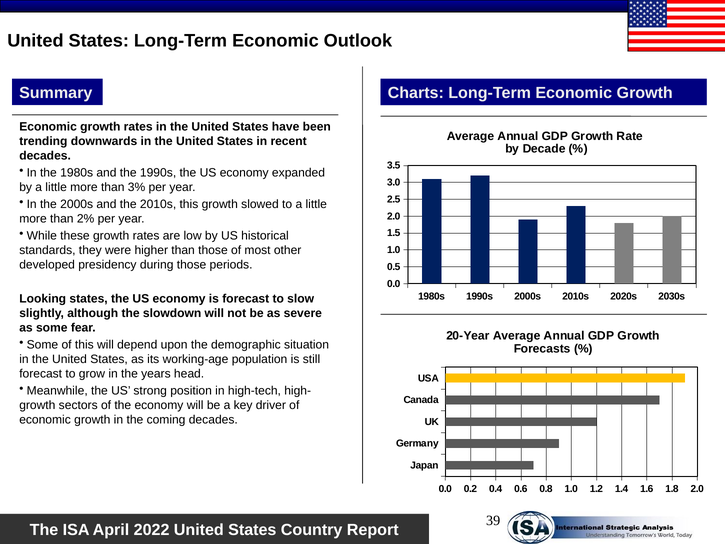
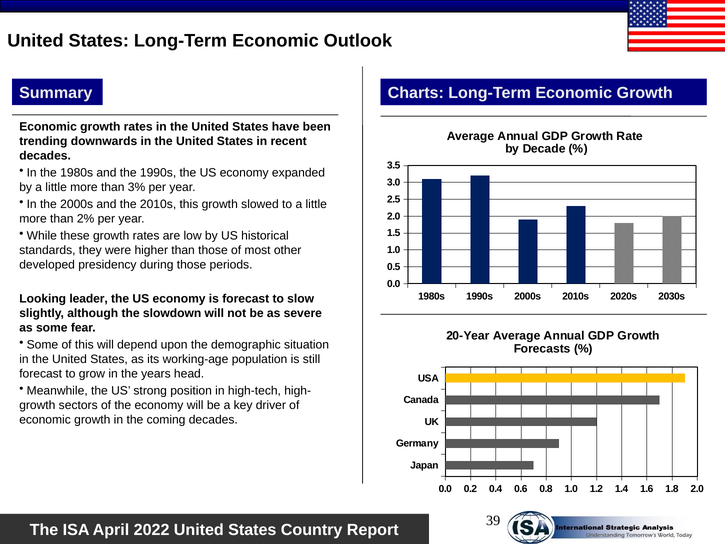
Looking states: states -> leader (89, 299)
